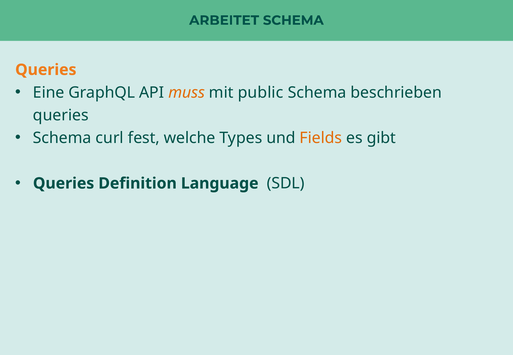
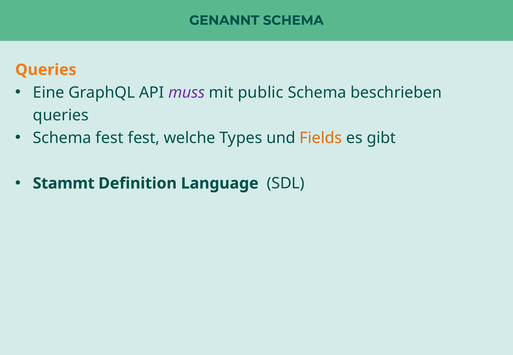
ARBEITET: ARBEITET -> GENANNT (224, 20)
muss colour: orange -> purple (187, 93)
Schema curl: curl -> fest (110, 138)
Queries: Queries -> Stammt (64, 183)
